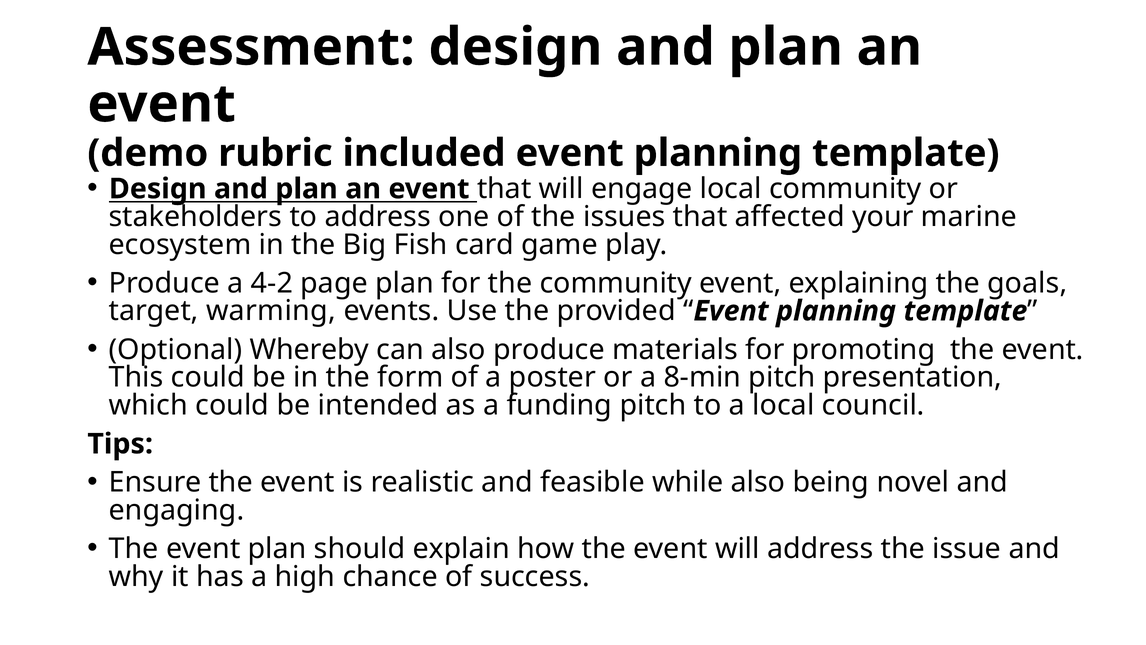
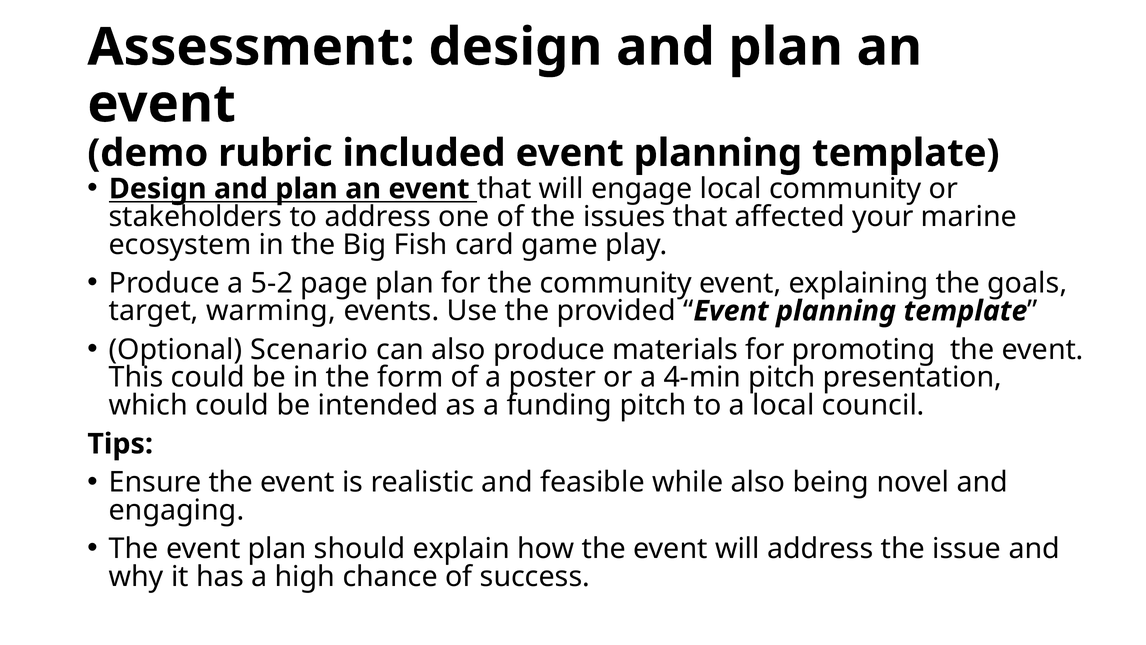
4-2: 4-2 -> 5-2 (272, 283)
Whereby: Whereby -> Scenario (309, 349)
8-min: 8-min -> 4-min (702, 377)
